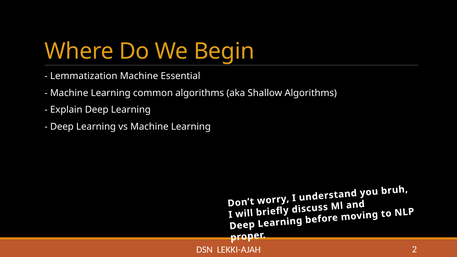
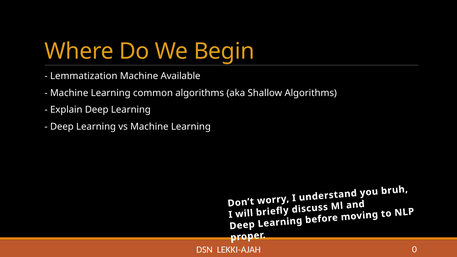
Essential: Essential -> Available (181, 76)
2: 2 -> 0 (414, 250)
